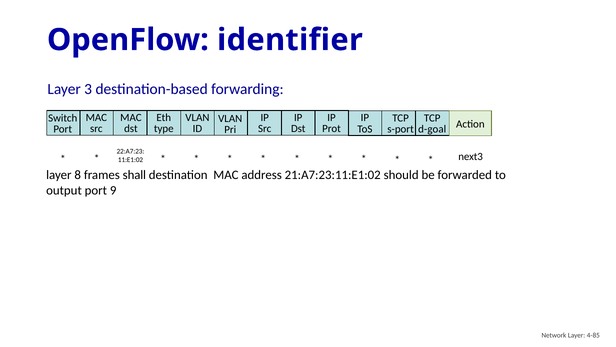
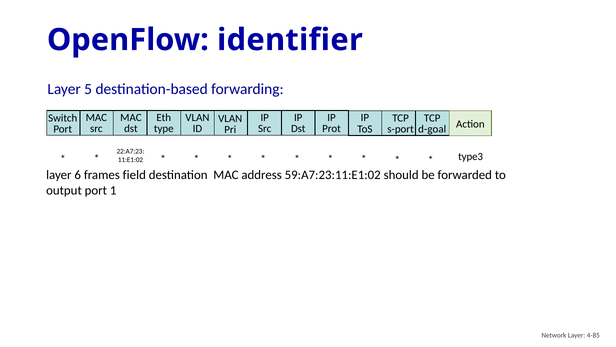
3: 3 -> 5 (88, 89)
next3: next3 -> type3 (471, 156)
8: 8 -> 6 (78, 175)
shall: shall -> field (134, 175)
21:A7:23:11:E1:02: 21:A7:23:11:E1:02 -> 59:A7:23:11:E1:02 (333, 175)
9: 9 -> 1 (113, 190)
